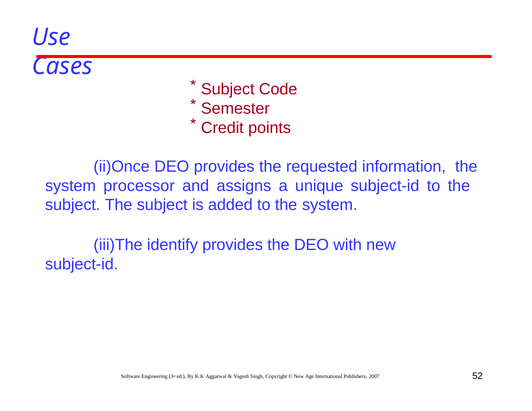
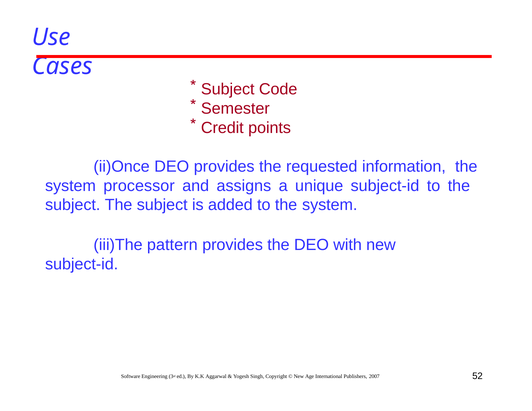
identify: identify -> pattern (172, 245)
